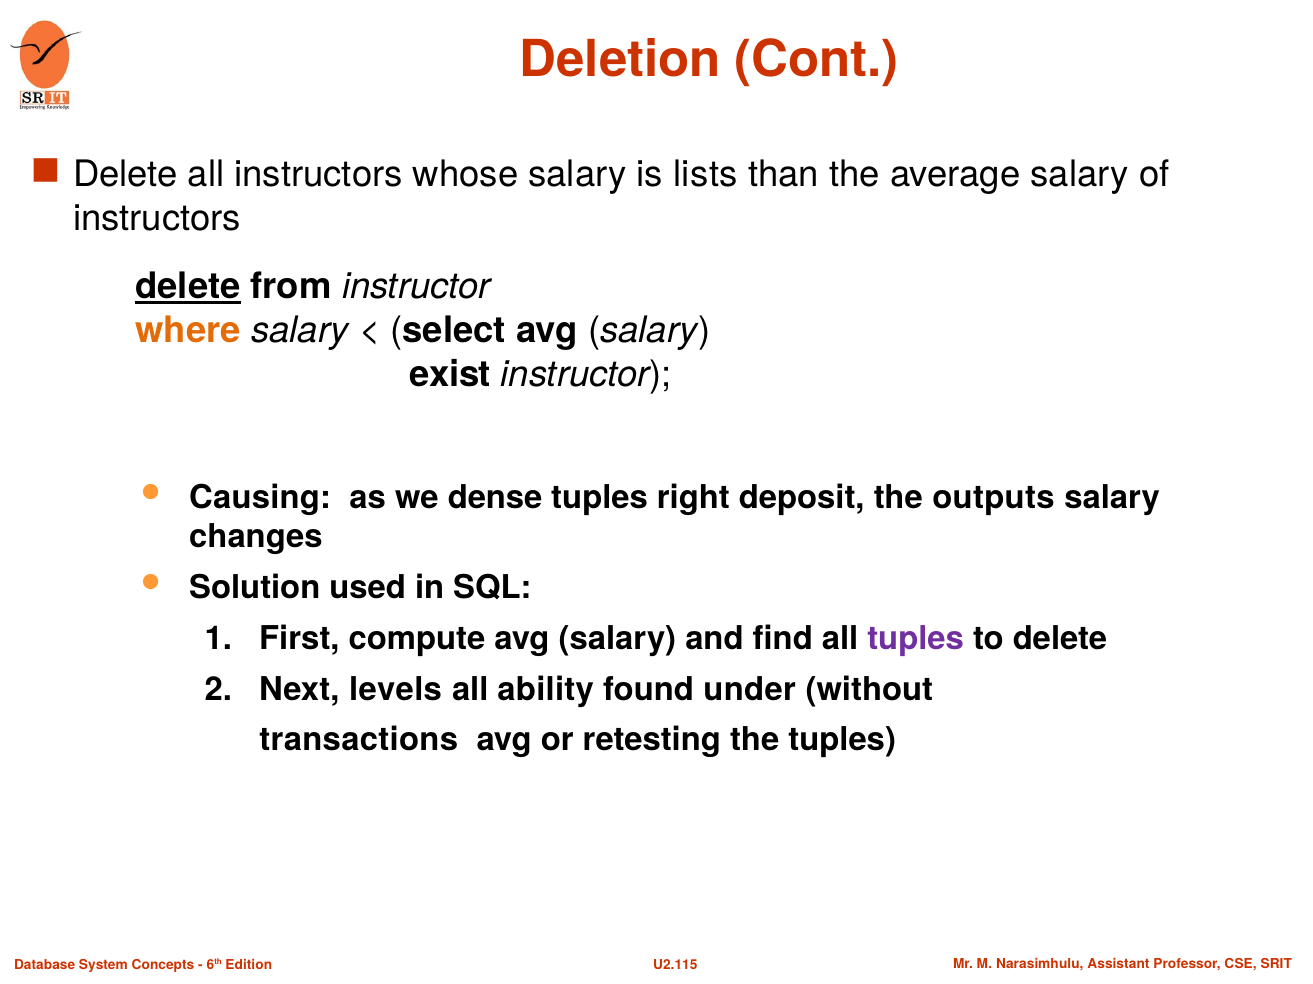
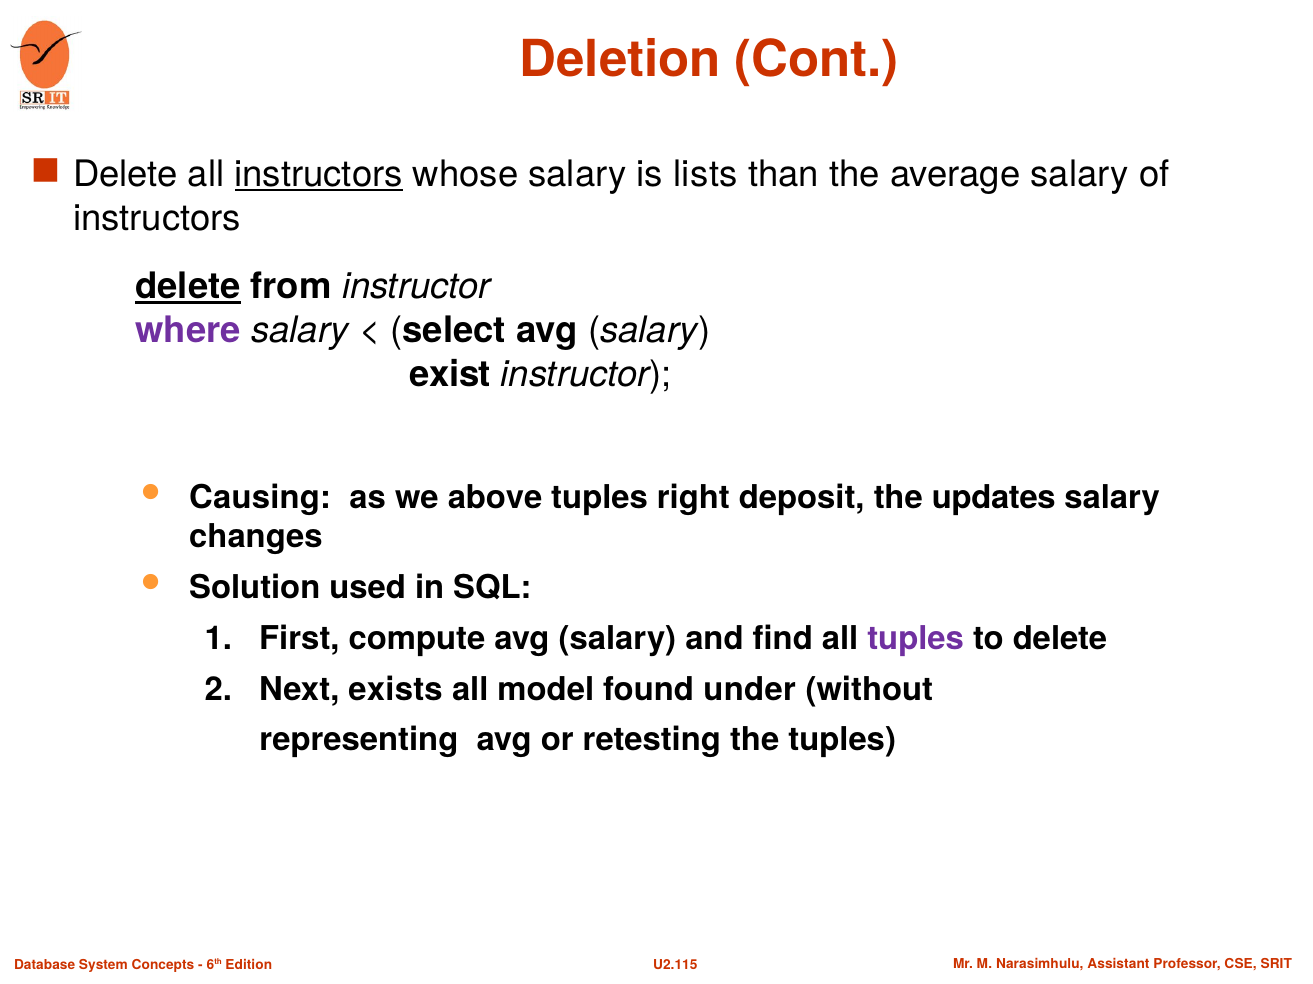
instructors underline: none -> present (319, 174)
where colour: orange -> purple (188, 331)
dense: dense -> above (495, 498)
outputs: outputs -> updates (994, 498)
levels: levels -> exists (396, 690)
ability: ability -> model (546, 690)
transactions: transactions -> representing (359, 741)
